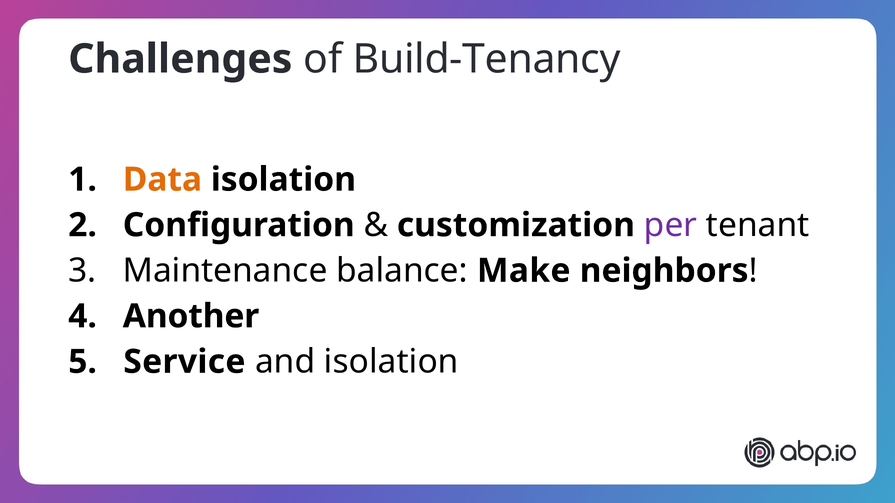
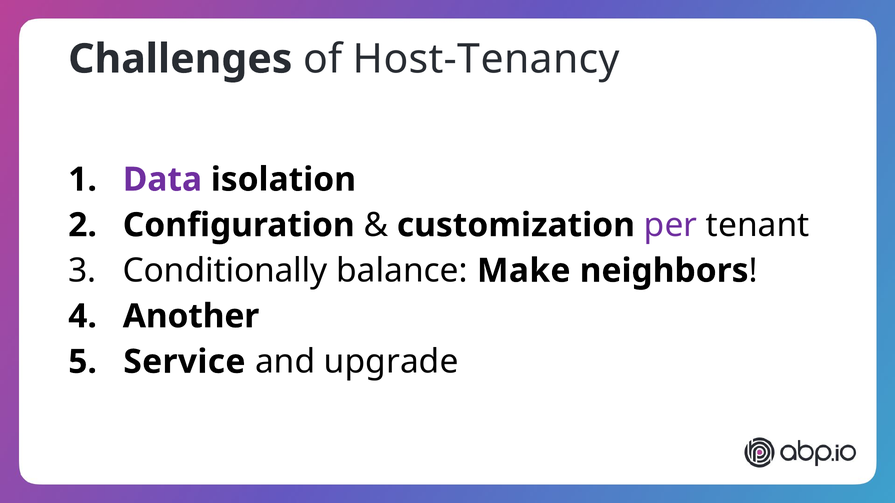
Build-Tenancy: Build-Tenancy -> Host-Tenancy (486, 59)
Data colour: orange -> purple (162, 180)
Maintenance: Maintenance -> Conditionally (225, 271)
and isolation: isolation -> upgrade (391, 362)
